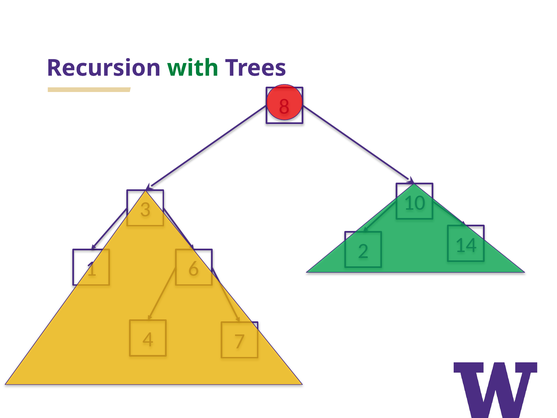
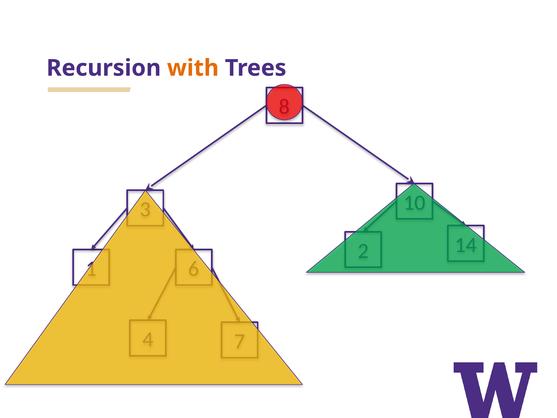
with colour: green -> orange (193, 68)
